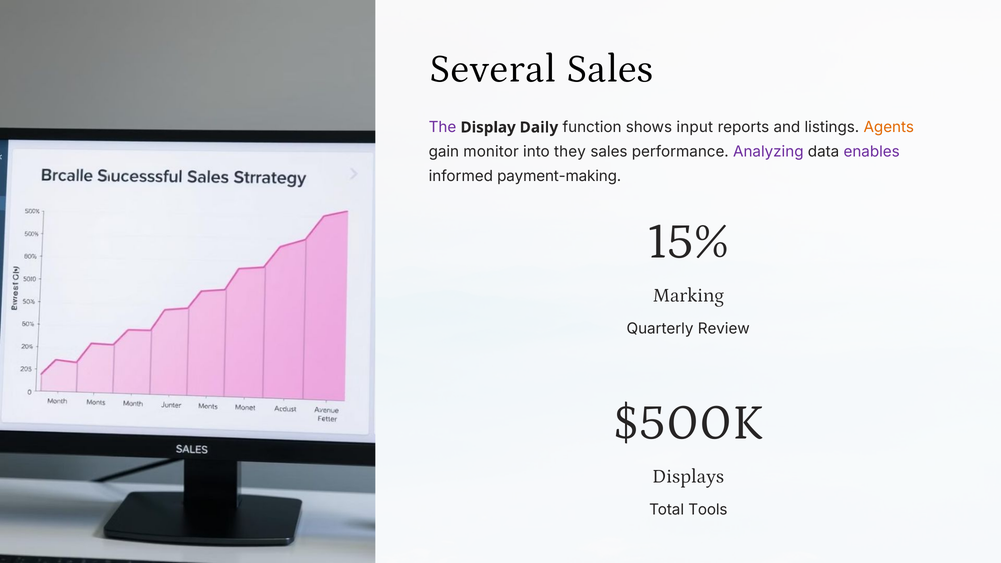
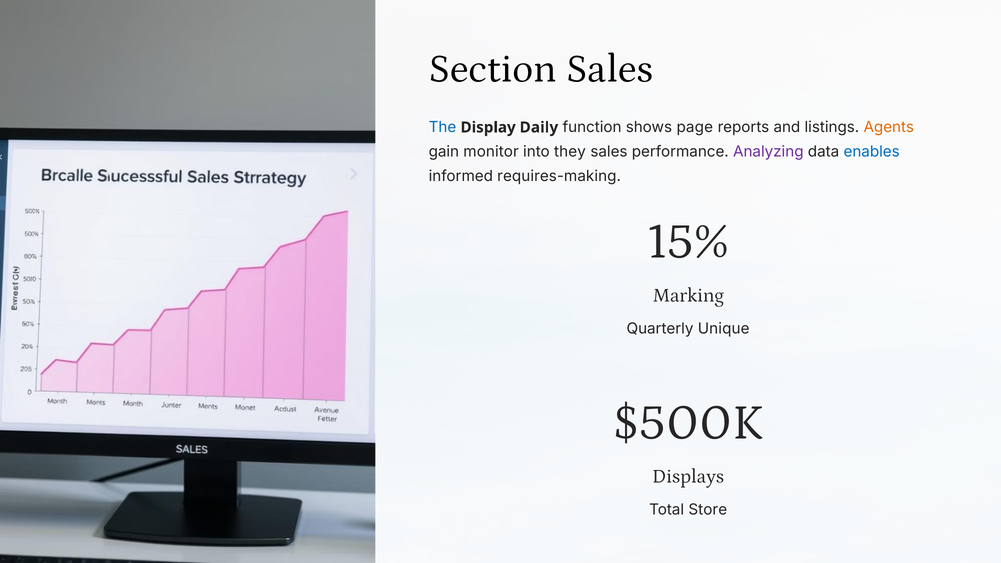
Several: Several -> Section (493, 69)
The colour: purple -> blue (442, 127)
input: input -> page (695, 127)
enables colour: purple -> blue (872, 152)
payment-making: payment-making -> requires-making (559, 176)
Review: Review -> Unique (724, 329)
Tools: Tools -> Store (708, 510)
